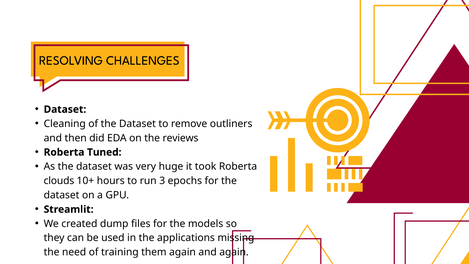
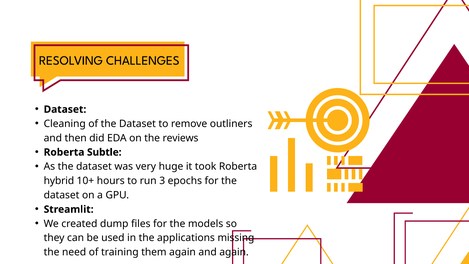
Tuned: Tuned -> Subtle (104, 152)
clouds: clouds -> hybrid (59, 181)
